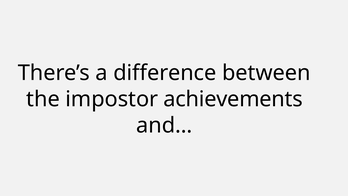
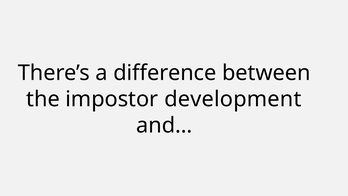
achievements: achievements -> development (233, 99)
